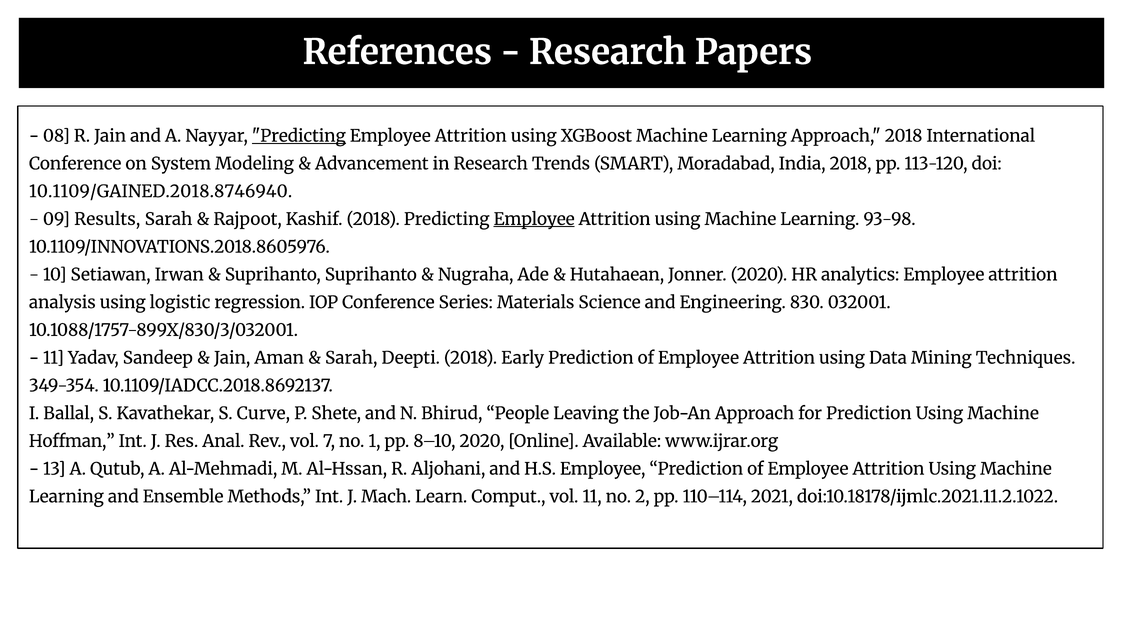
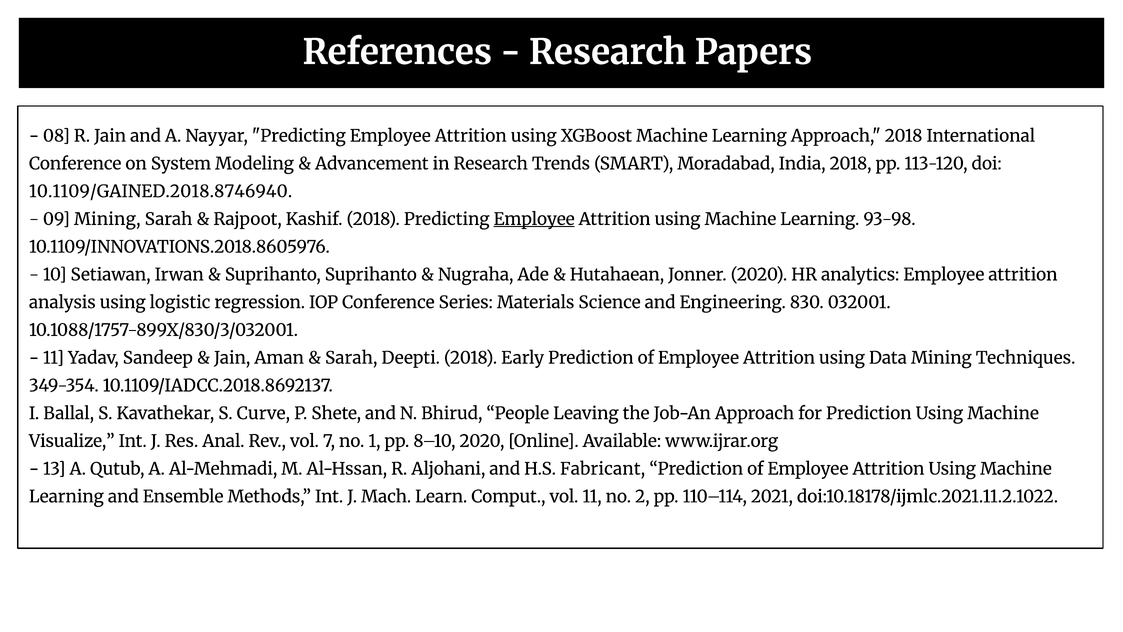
Predicting underline: present -> none (299, 136)
09 Results: Results -> Mining (107, 219)
Hoffman: Hoffman -> Visualize (72, 441)
H.S Employee: Employee -> Fabricant (603, 469)
